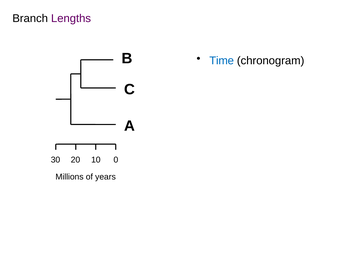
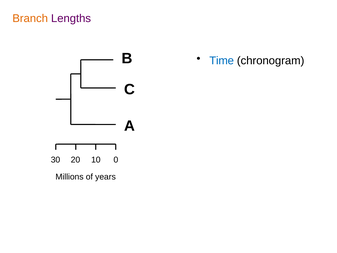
Branch colour: black -> orange (30, 18)
